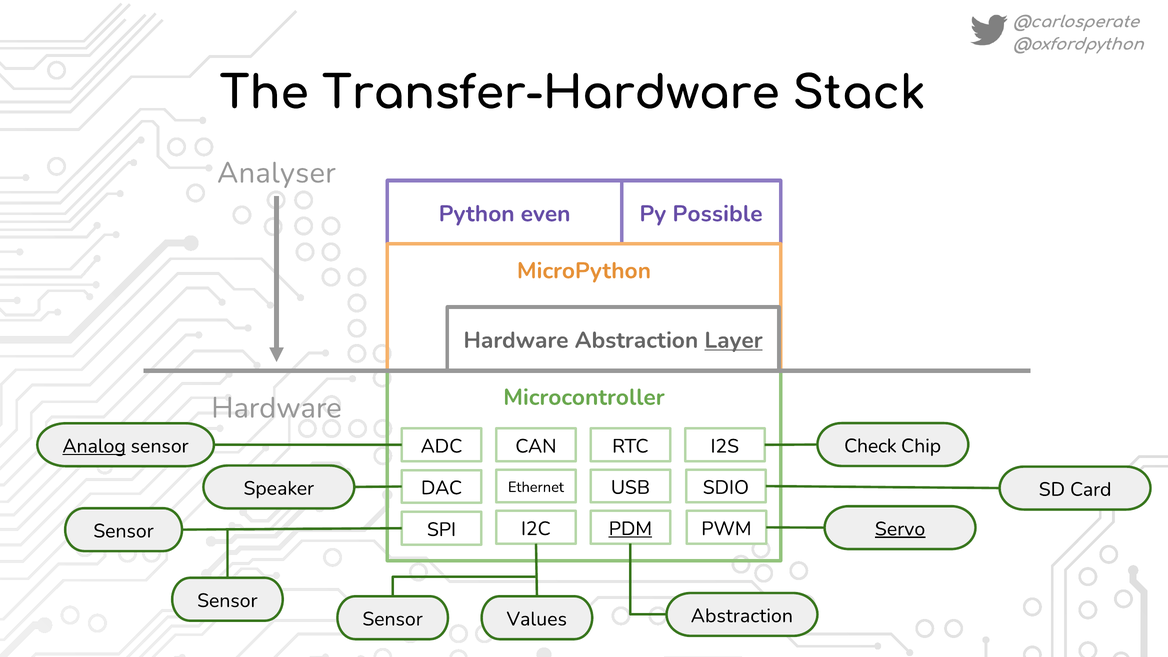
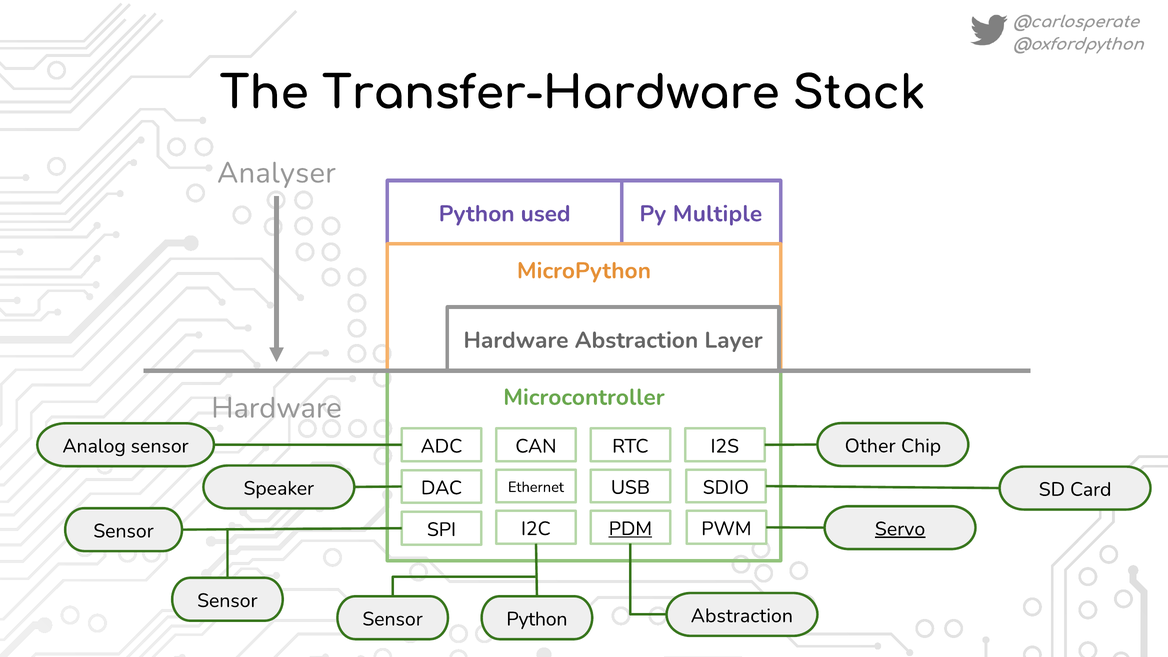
even: even -> used (546, 214)
Possible: Possible -> Multiple (717, 214)
Layer underline: present -> none (733, 340)
Check: Check -> Other (870, 446)
Analog underline: present -> none (94, 446)
Sensor Values: Values -> Python (537, 619)
